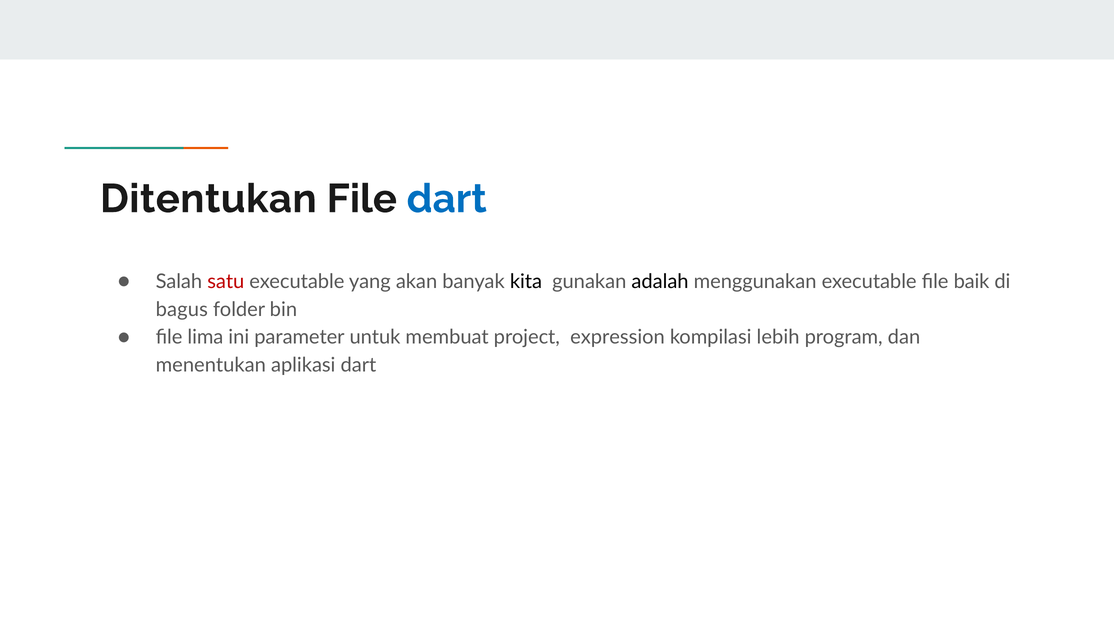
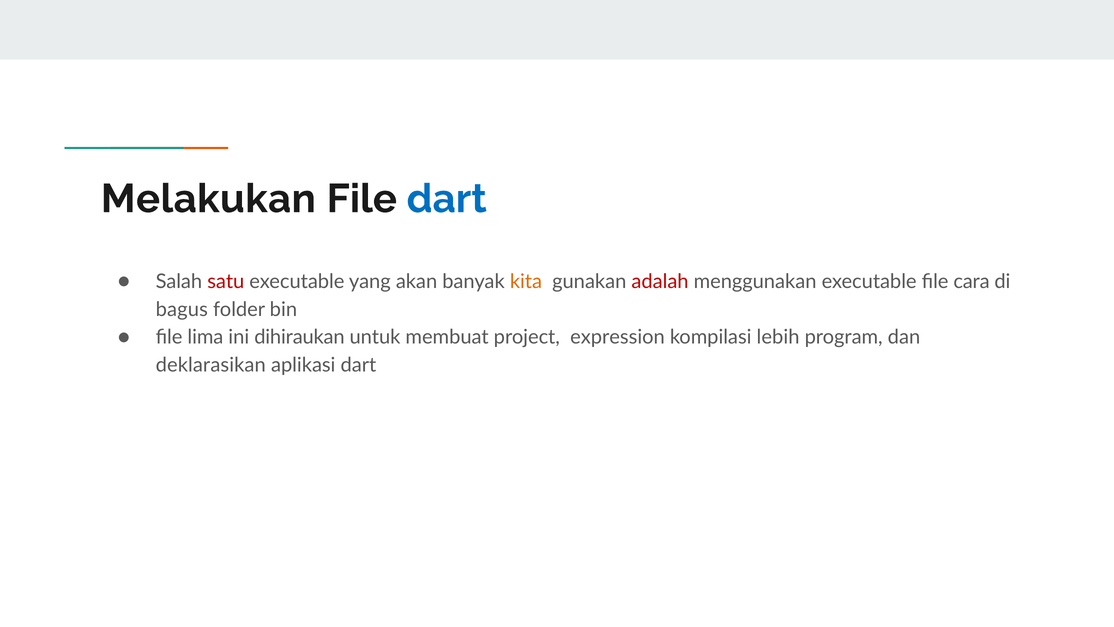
Ditentukan: Ditentukan -> Melakukan (208, 199)
kita colour: black -> orange (526, 282)
adalah colour: black -> red (660, 282)
baik: baik -> cara (972, 282)
parameter: parameter -> dihiraukan (299, 337)
menentukan: menentukan -> deklarasikan (211, 365)
